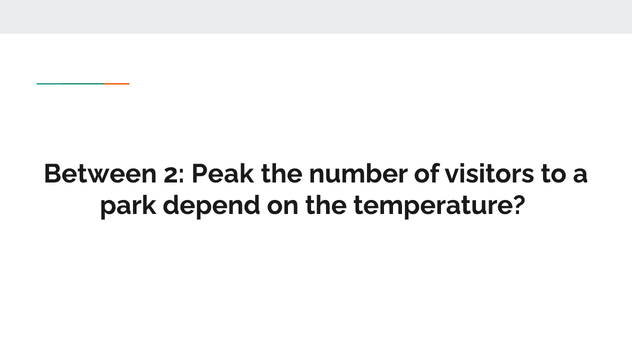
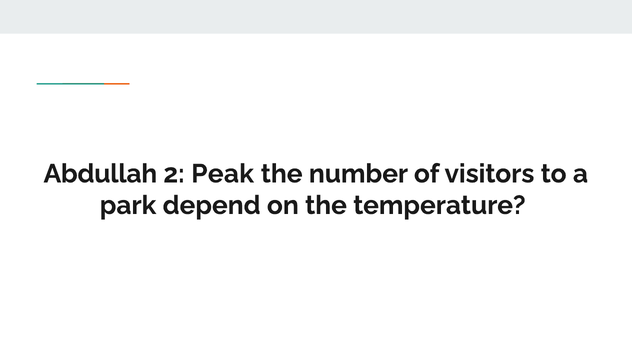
Between: Between -> Abdullah (100, 174)
